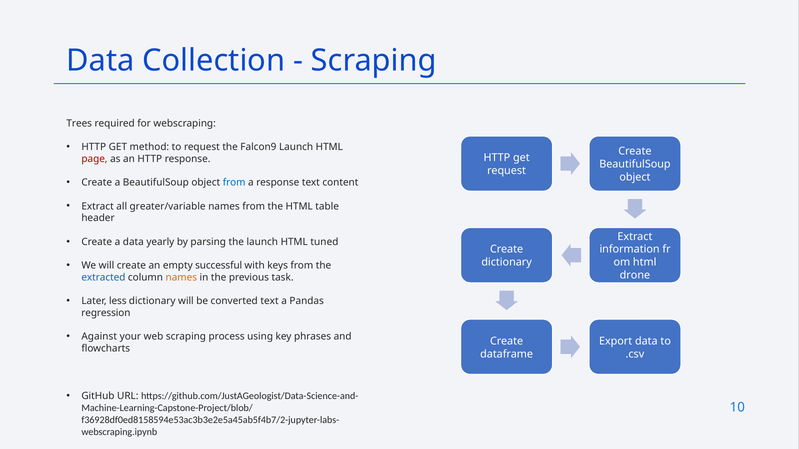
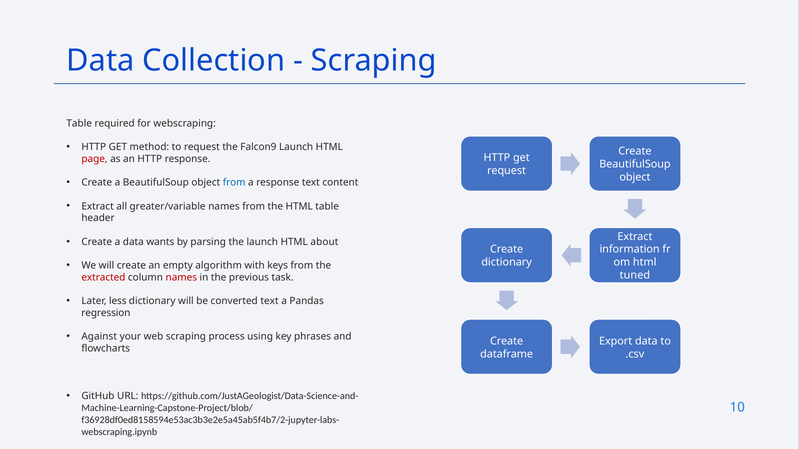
Trees: Trees -> Table (79, 124)
yearly: yearly -> wants (160, 242)
tuned: tuned -> about (324, 242)
successful: successful -> algorithm (219, 266)
drone: drone -> tuned (635, 276)
extracted colour: blue -> red (103, 278)
names colour: orange -> red (181, 278)
